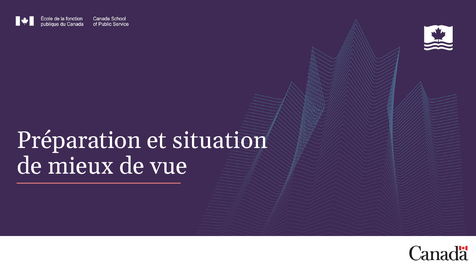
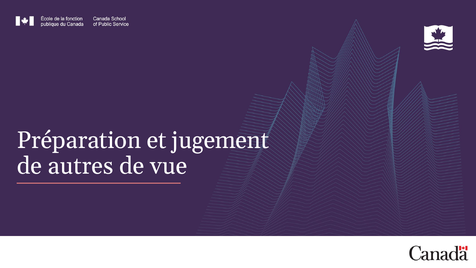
situation: situation -> jugement (220, 140)
mieux: mieux -> autres (81, 166)
